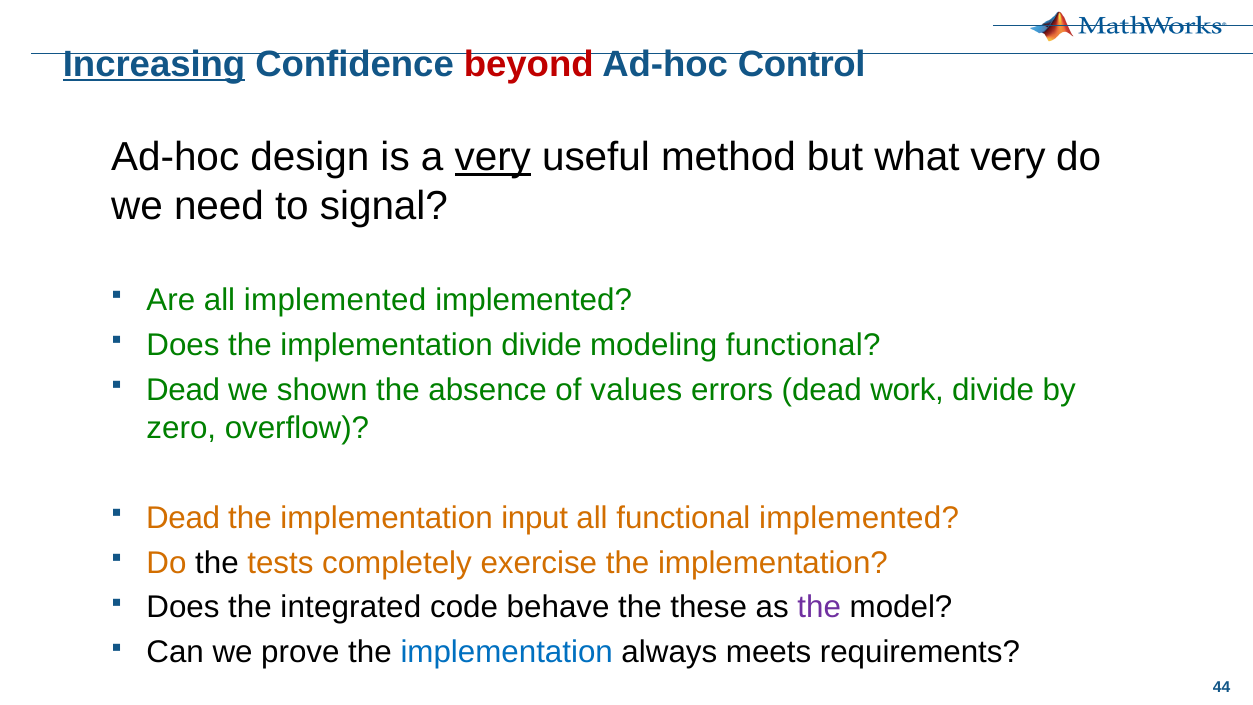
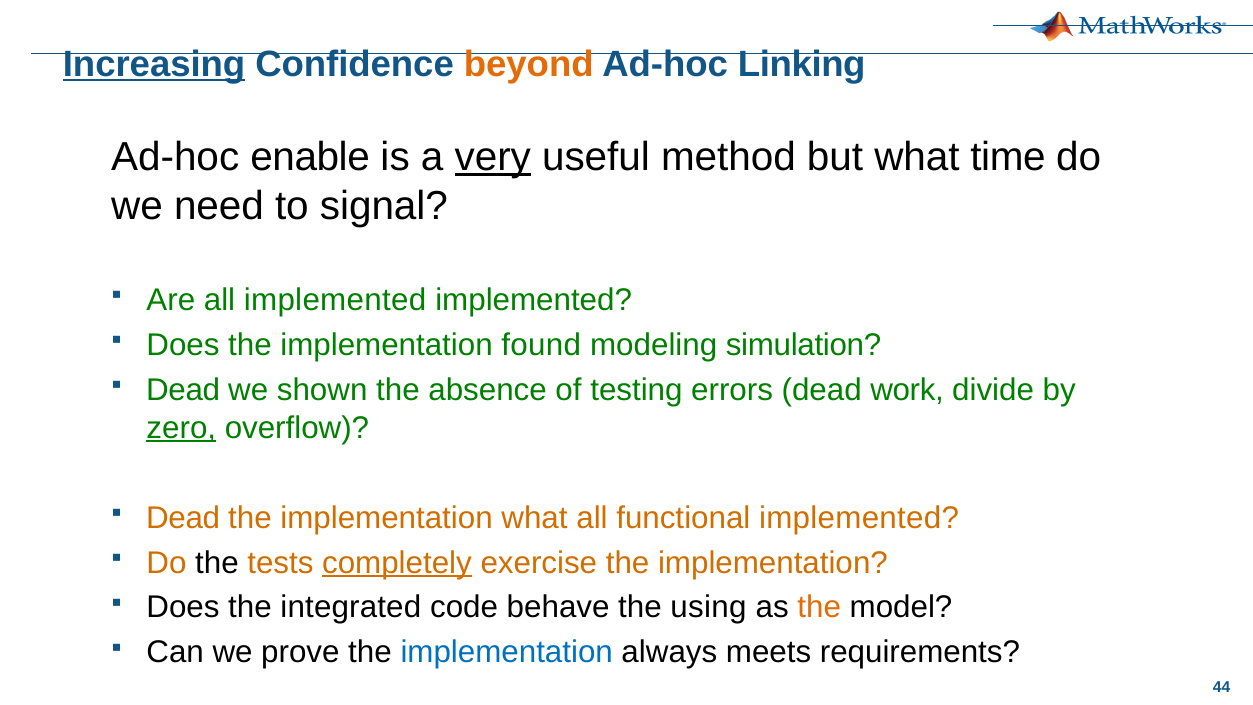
beyond colour: red -> orange (529, 64)
Control: Control -> Linking (802, 64)
design: design -> enable (310, 157)
what very: very -> time (1008, 157)
implementation divide: divide -> found (541, 345)
modeling functional: functional -> simulation (804, 345)
values: values -> testing (636, 390)
zero underline: none -> present (181, 428)
implementation input: input -> what (535, 518)
completely underline: none -> present (397, 563)
these: these -> using (709, 607)
the colour: purple -> orange (819, 607)
